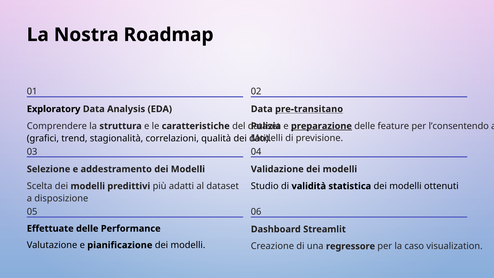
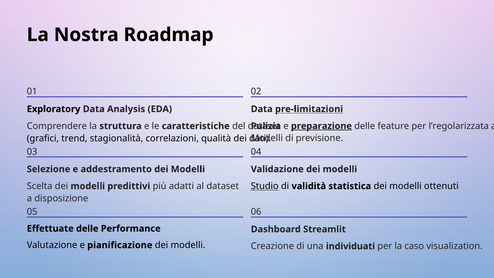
pre-transitano: pre-transitano -> pre-limitazioni (309, 109)
l’consentendo: l’consentendo -> l’regolarizzata (459, 126)
Studio underline: none -> present (265, 186)
regressore: regressore -> individuati (351, 246)
